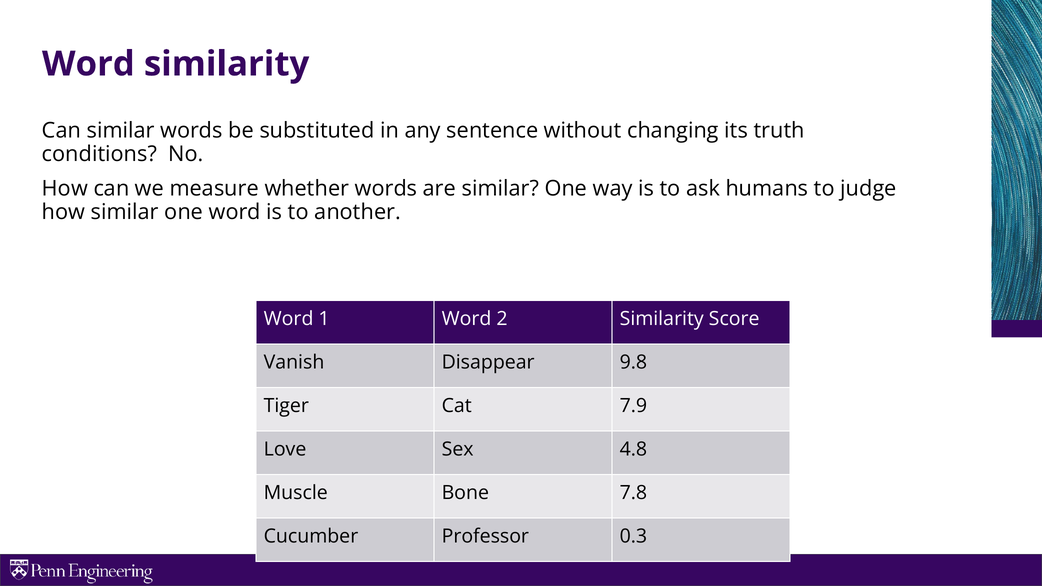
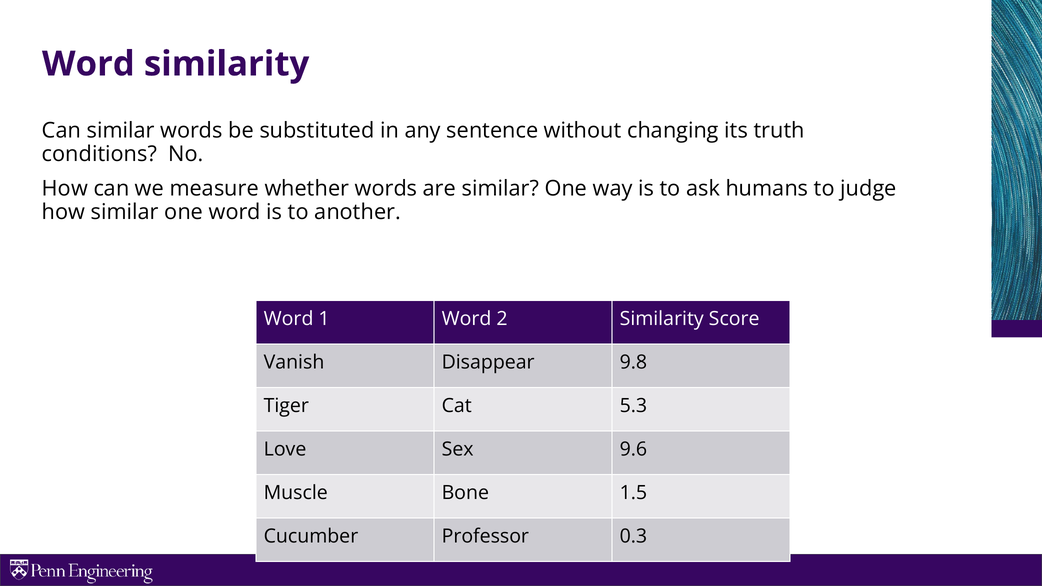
7.9: 7.9 -> 5.3 (633, 406)
4.8: 4.8 -> 9.6 (633, 449)
7.8: 7.8 -> 1.5 (633, 493)
